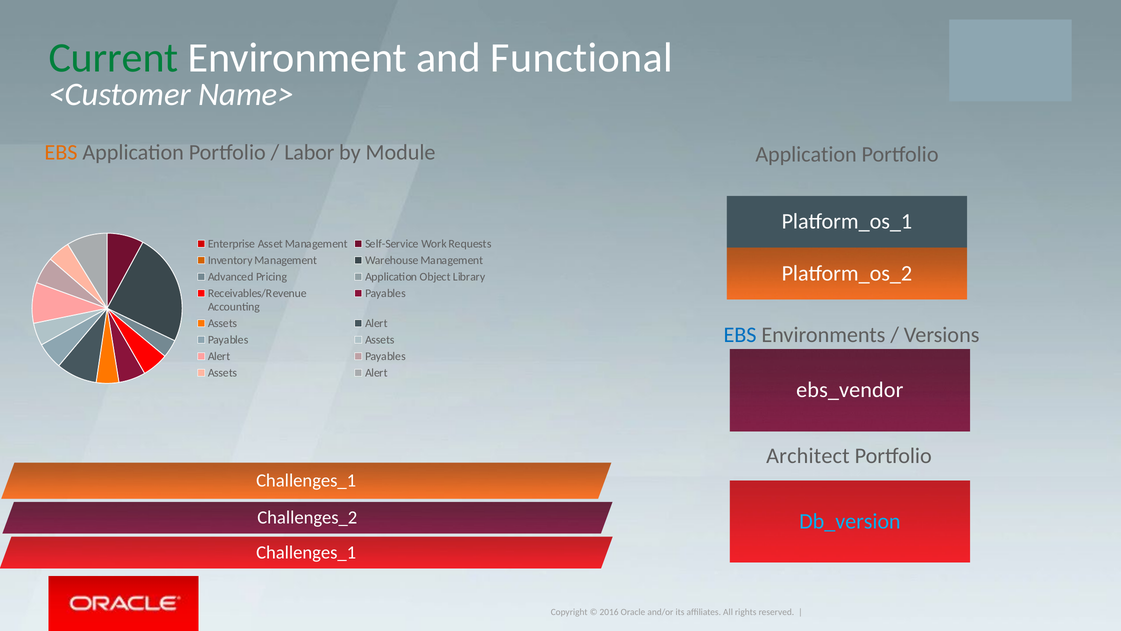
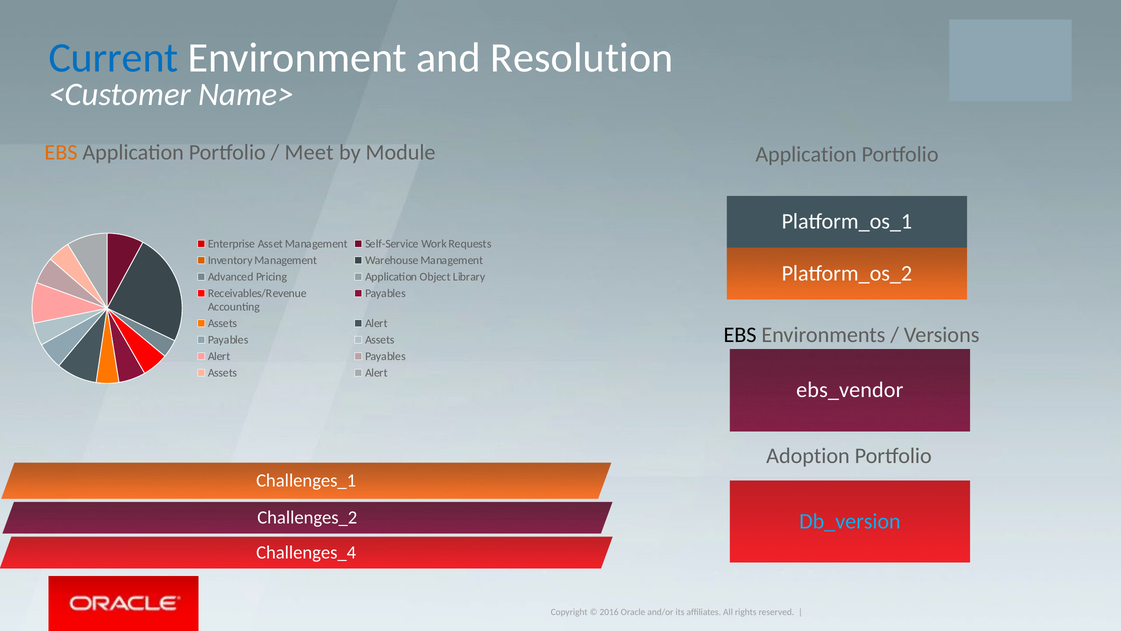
Current colour: green -> blue (114, 58)
Functional: Functional -> Resolution (582, 58)
Labor: Labor -> Meet (309, 152)
EBS colour: blue -> black (740, 335)
Architect: Architect -> Adoption (808, 456)
Challenges_1: Challenges_1 -> Challenges_4 (306, 552)
